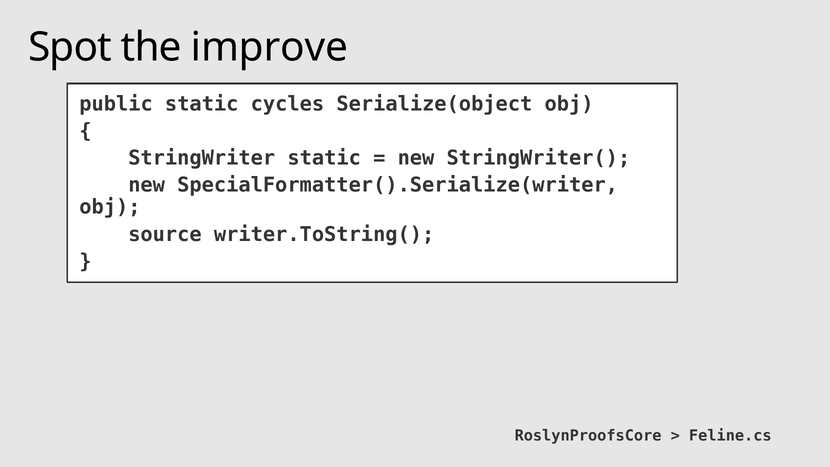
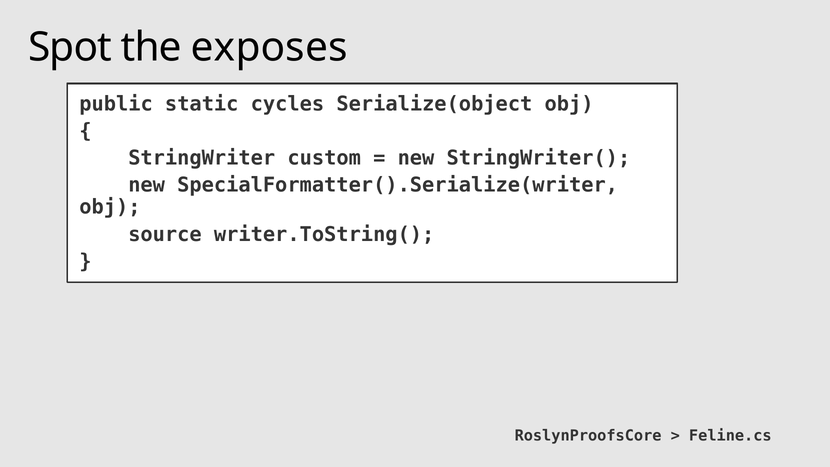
improve: improve -> exposes (269, 48)
StringWriter static: static -> custom (324, 158)
